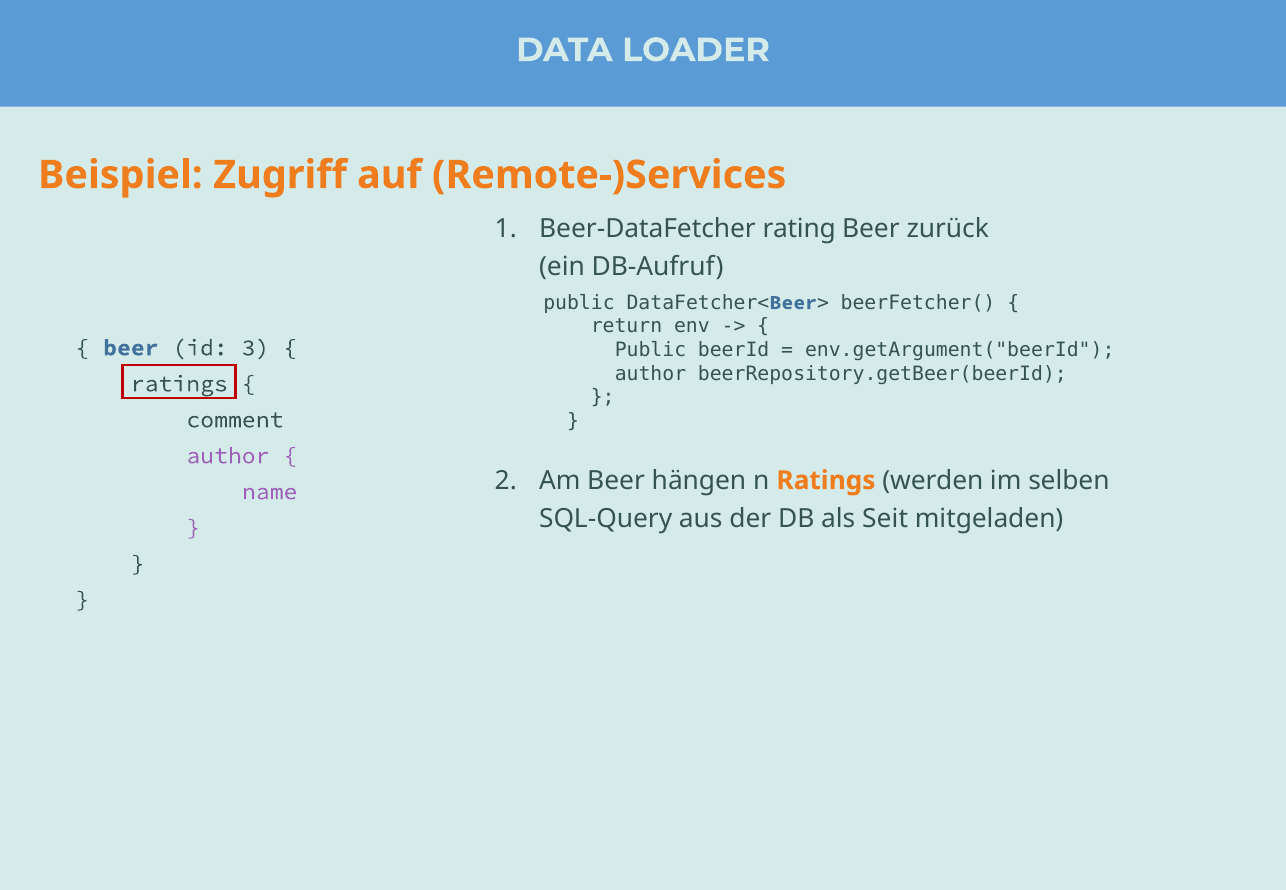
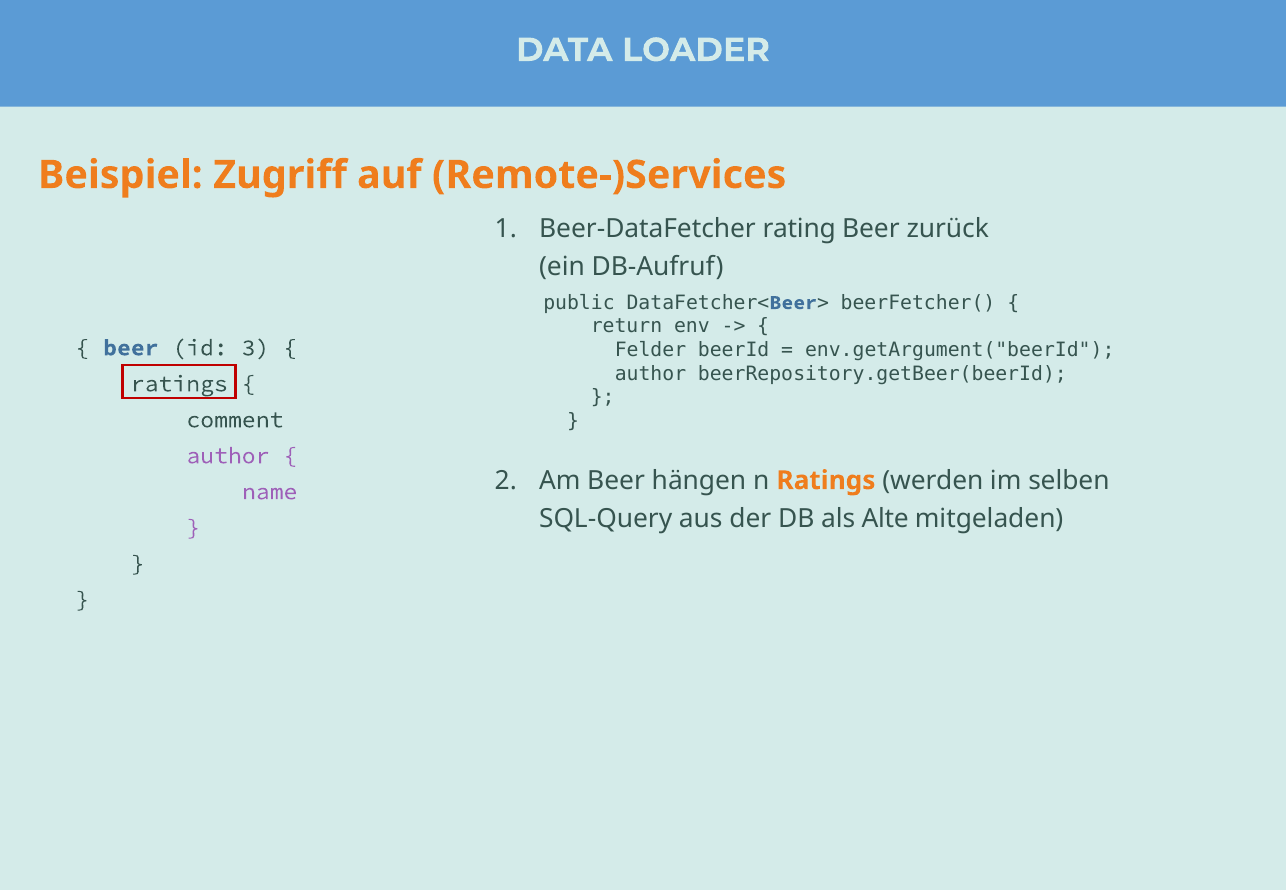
Public: Public -> Felder (650, 350)
Seit: Seit -> Alte (885, 519)
